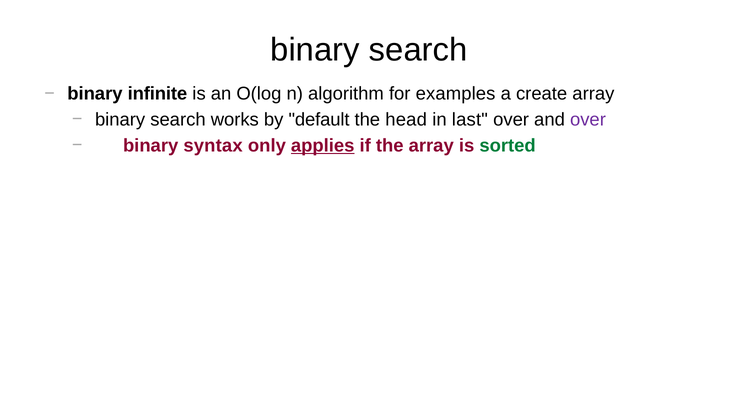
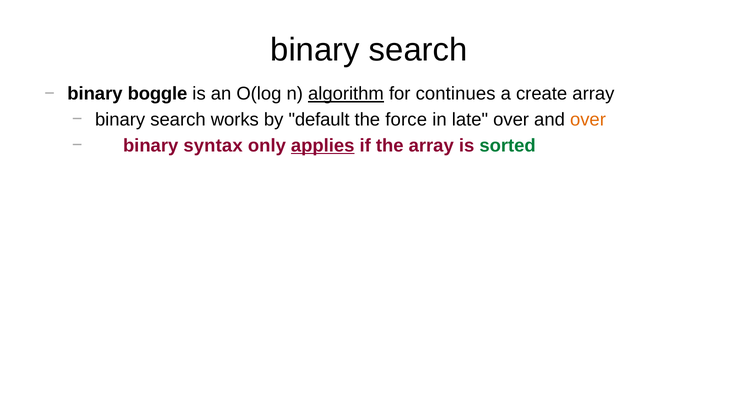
infinite: infinite -> boggle (157, 94)
algorithm underline: none -> present (346, 94)
examples: examples -> continues (456, 94)
head: head -> force (406, 120)
last: last -> late (470, 120)
over colour: purple -> orange (588, 120)
